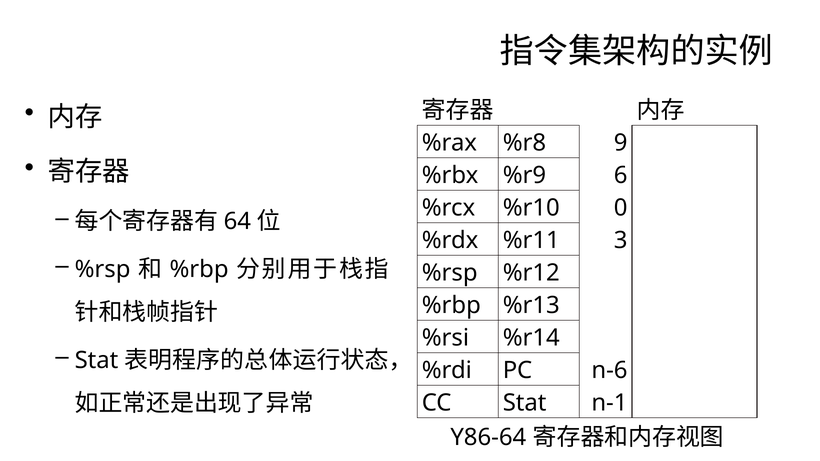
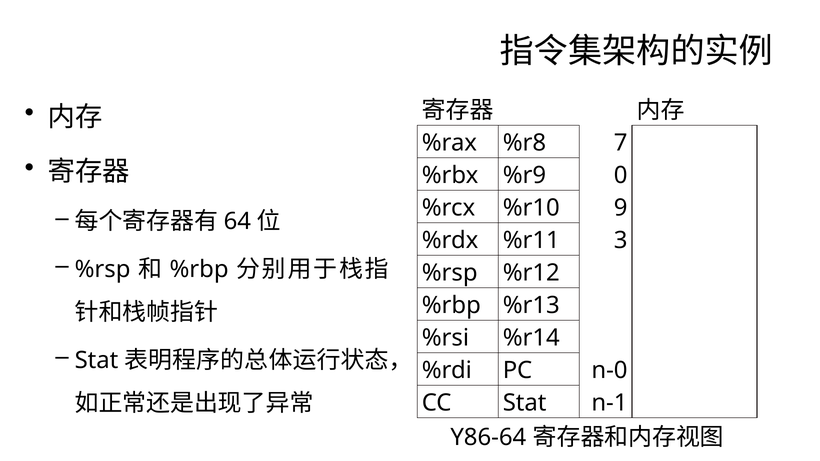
9: 9 -> 7 (621, 143)
6: 6 -> 0 (621, 176)
0: 0 -> 9 (621, 208)
n-6: n-6 -> n-0 (609, 371)
